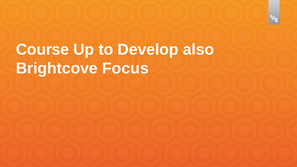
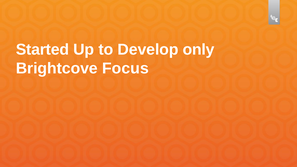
Course: Course -> Started (42, 50)
also: also -> only (199, 50)
